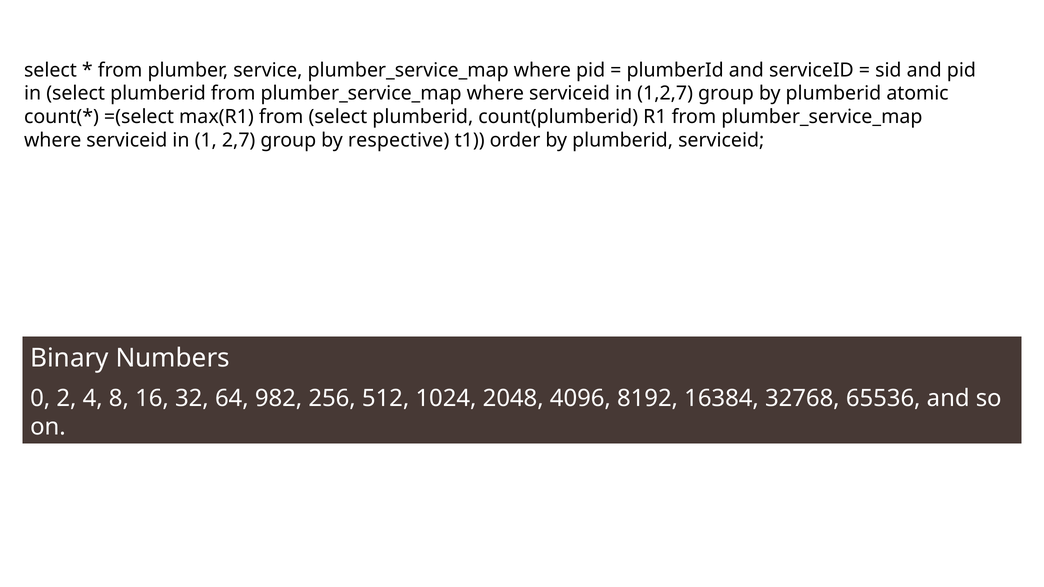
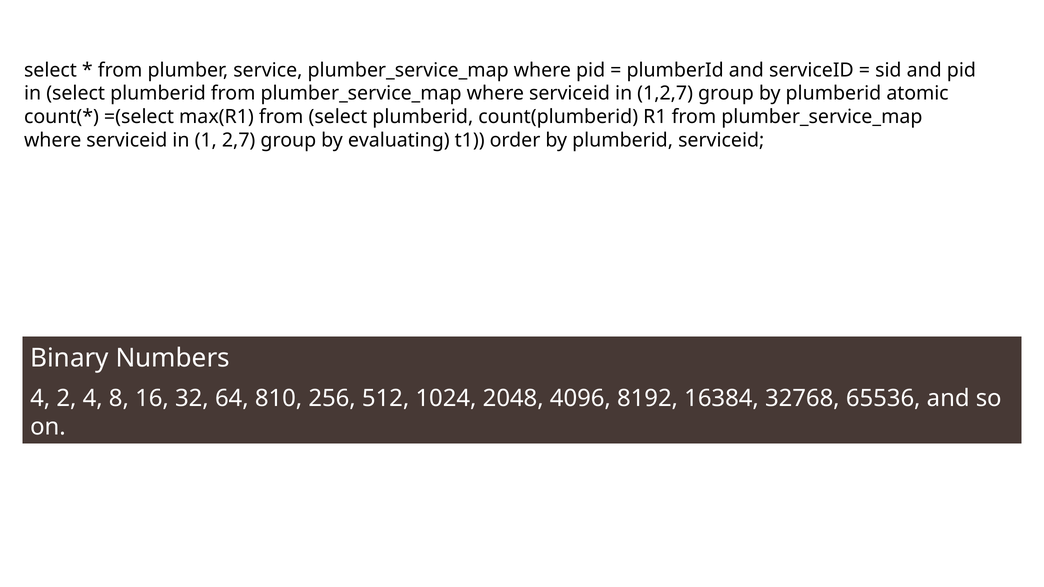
respective: respective -> evaluating (399, 141)
0: 0 -> 4 (40, 398)
982: 982 -> 810 (279, 398)
